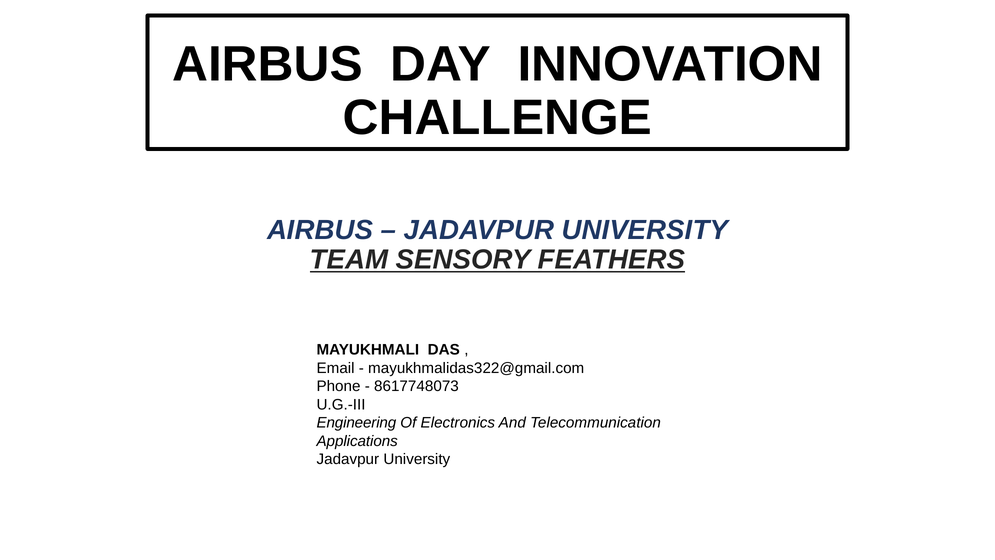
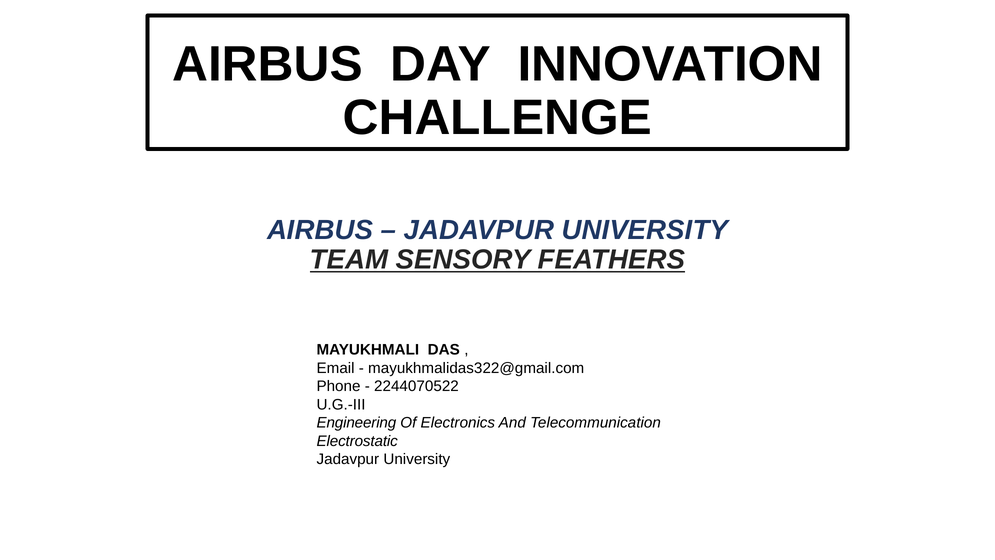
8617748073: 8617748073 -> 2244070522 (416, 386)
Applications: Applications -> Electrostatic (357, 441)
